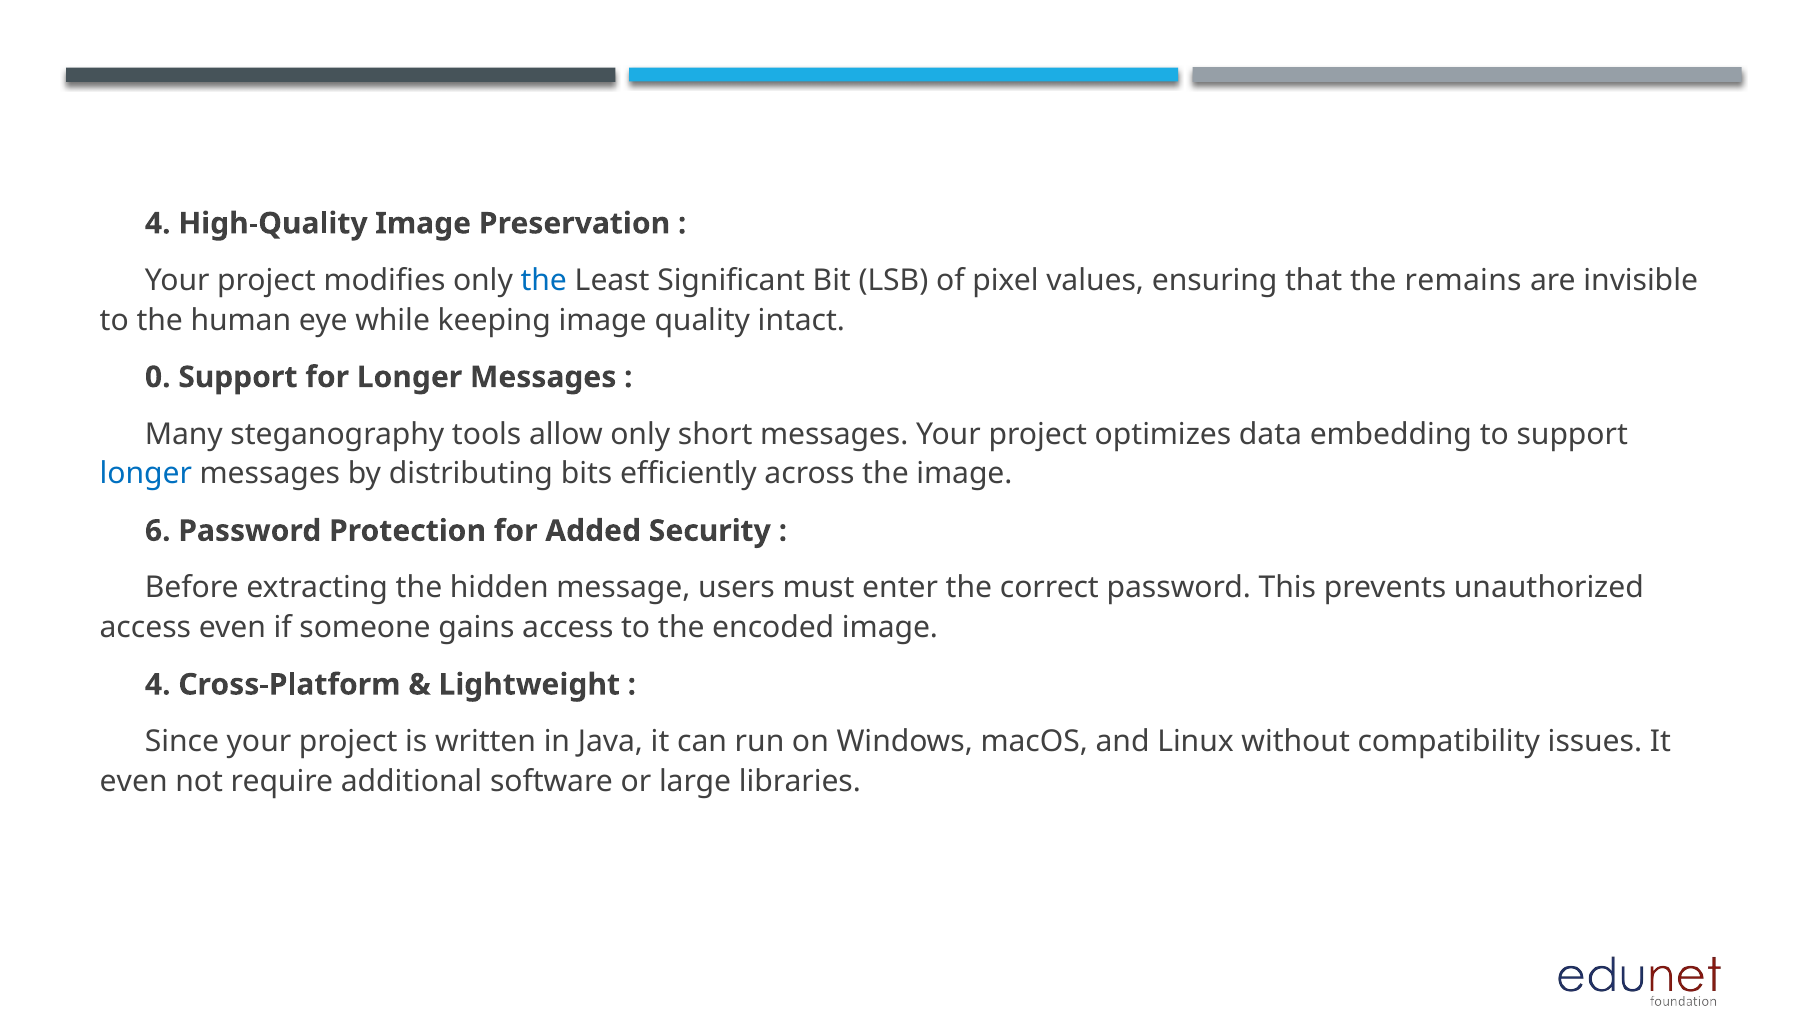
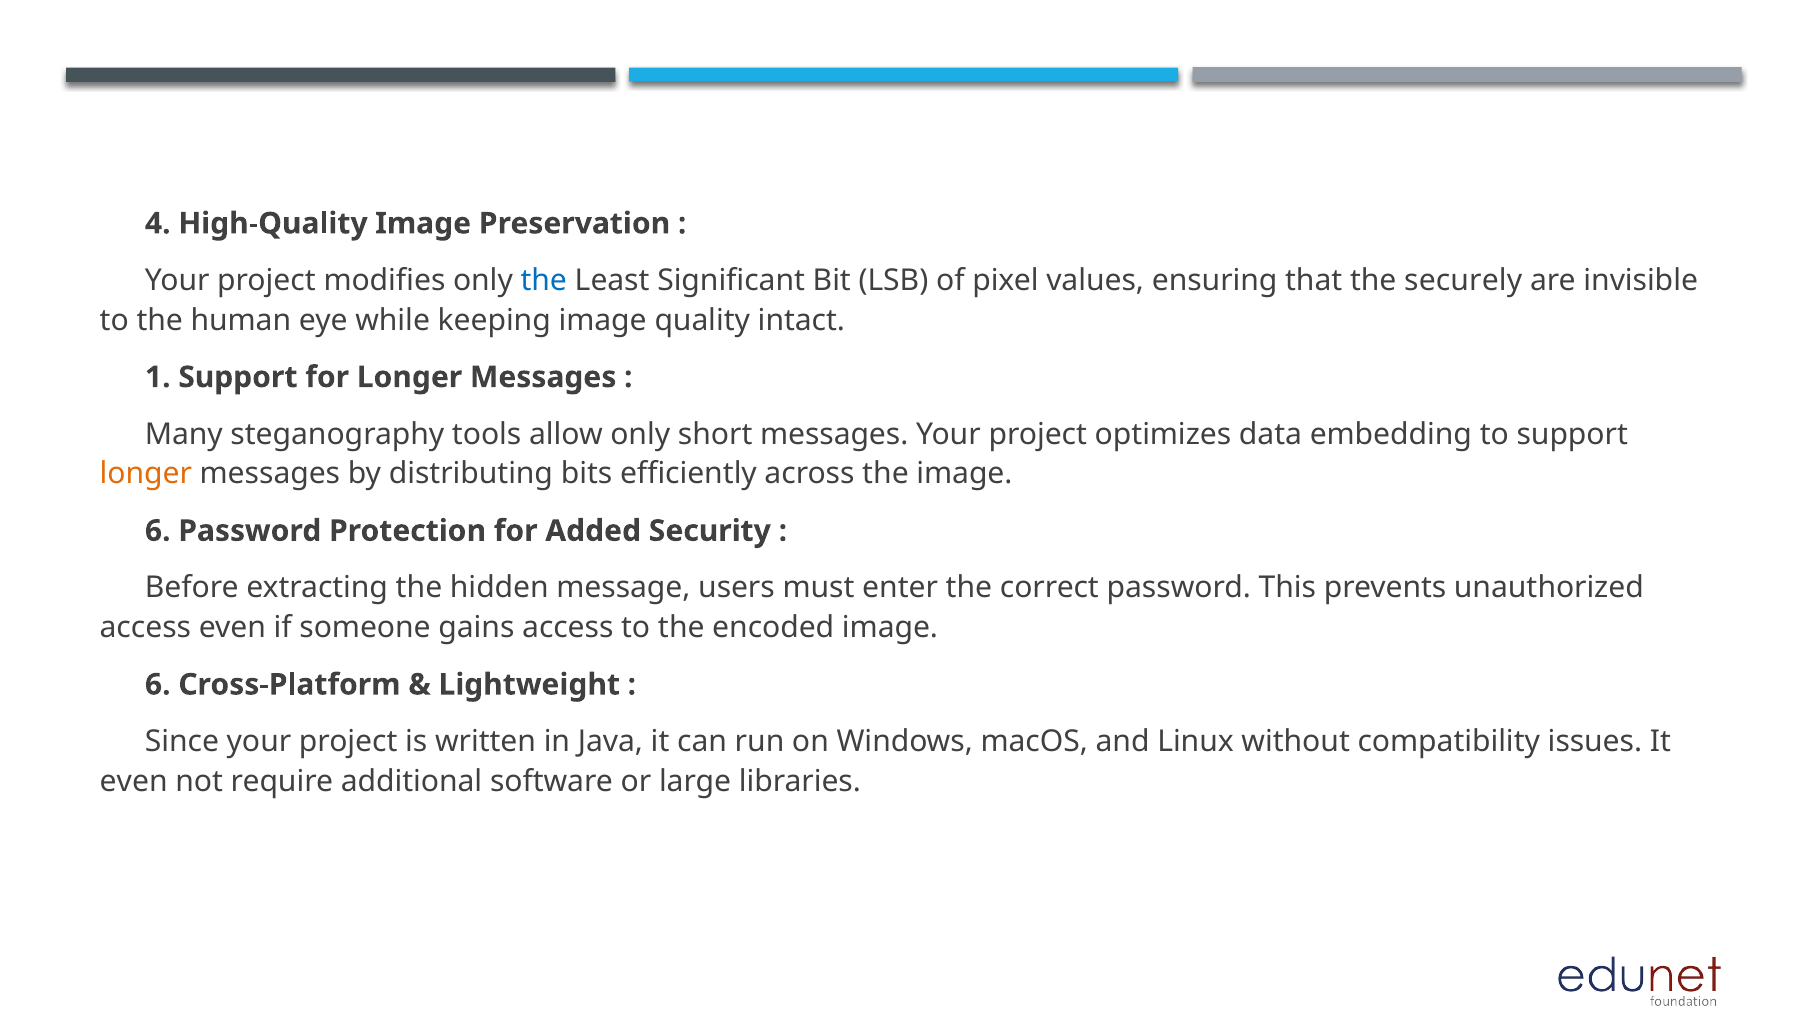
remains: remains -> securely (1463, 281)
0: 0 -> 1 (158, 377)
longer colour: blue -> orange (146, 474)
4: 4 -> 6 (158, 685)
